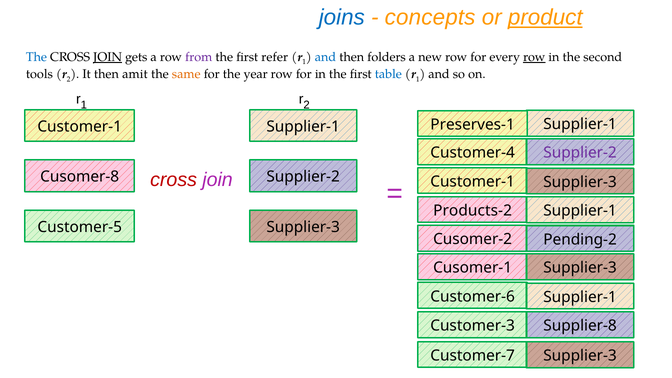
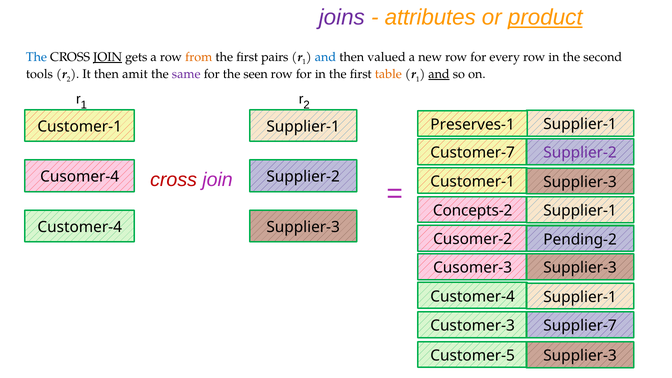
joins colour: blue -> purple (342, 17)
concepts: concepts -> attributes (430, 17)
from colour: purple -> orange (199, 57)
refer: refer -> pairs (275, 57)
folders: folders -> valued (387, 57)
row underline: present -> none (534, 57)
same colour: orange -> purple (186, 74)
year: year -> seen (256, 74)
table colour: blue -> orange (388, 74)
and underline: none -> present (439, 74)
Customer-4: Customer-4 -> Customer-7 (473, 153)
Cusomer-8: Cusomer-8 -> Cusomer-4 (80, 177)
Products-2: Products-2 -> Concepts-2 (473, 211)
Customer-5: Customer-5 -> Customer-4 (80, 227)
Cusomer-1: Cusomer-1 -> Cusomer-3 (473, 268)
Customer-6: Customer-6 -> Customer-4 (473, 296)
Supplier-8: Supplier-8 -> Supplier-7 (580, 326)
Customer-7: Customer-7 -> Customer-5 (473, 356)
